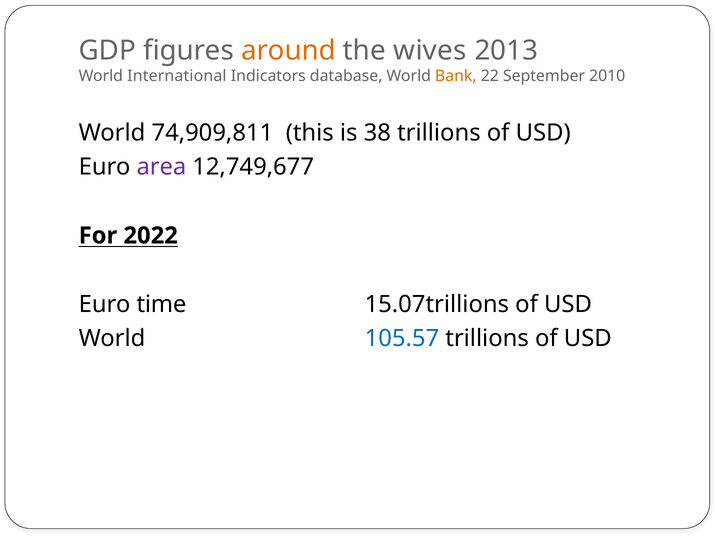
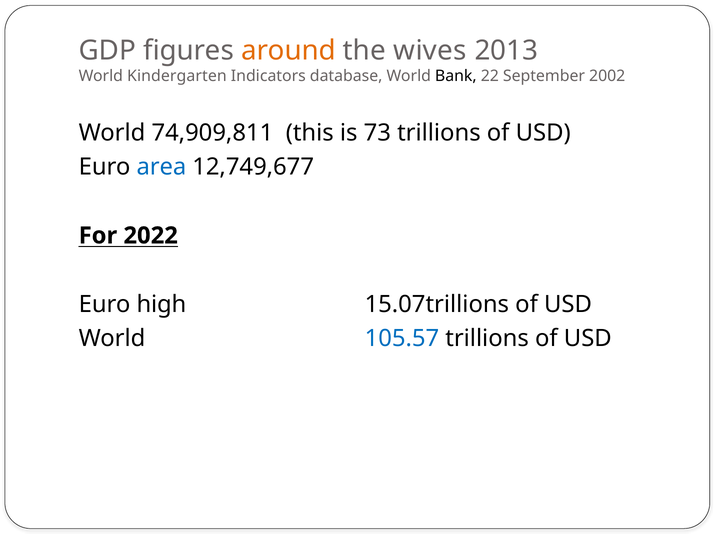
International: International -> Kindergarten (177, 76)
Bank colour: orange -> black (456, 76)
2010: 2010 -> 2002 (607, 76)
38: 38 -> 73 (377, 133)
area colour: purple -> blue (161, 167)
time: time -> high (161, 304)
